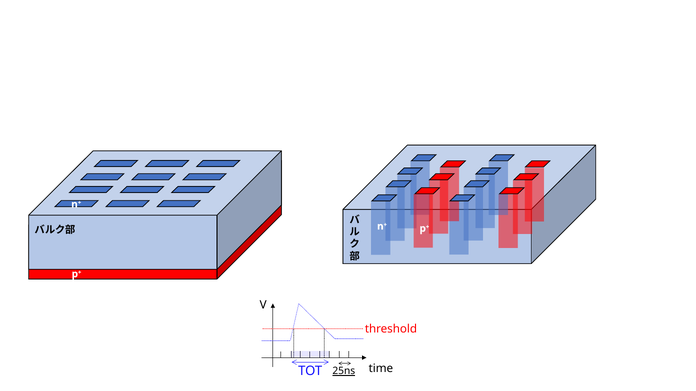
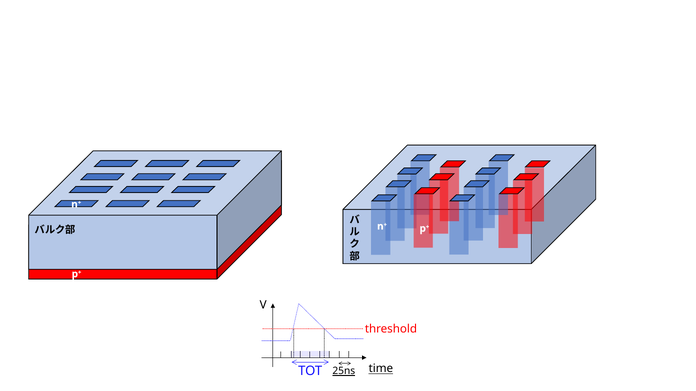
time underline: none -> present (381, 369)
